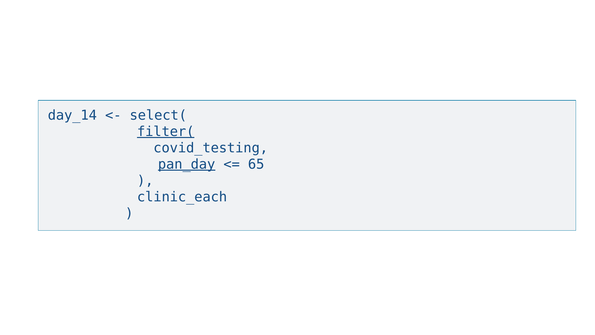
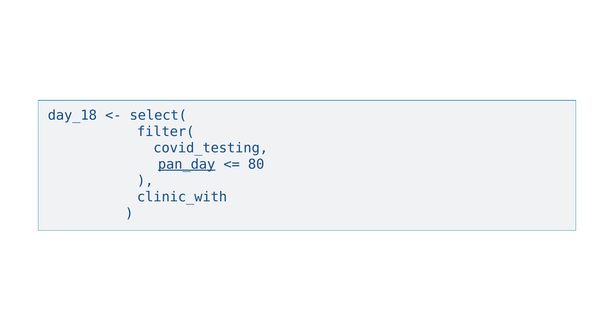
day_14: day_14 -> day_18 (72, 115)
filter( underline: present -> none (166, 131)
65: 65 -> 80 (256, 164)
clinic_each: clinic_each -> clinic_with (182, 197)
